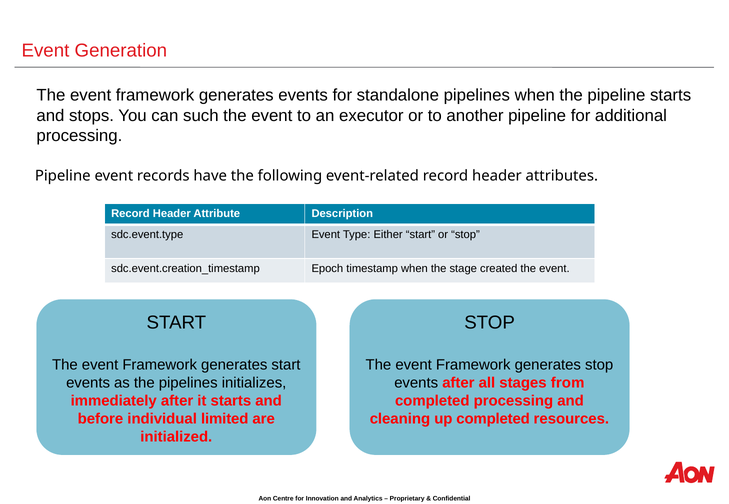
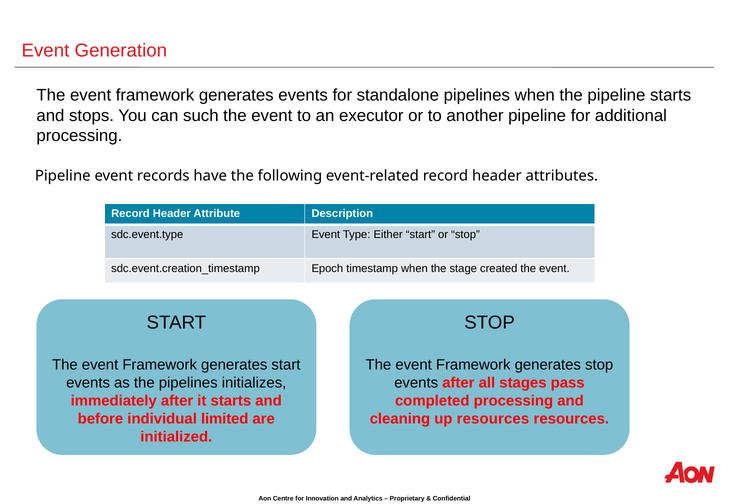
from: from -> pass (568, 383)
up completed: completed -> resources (493, 419)
